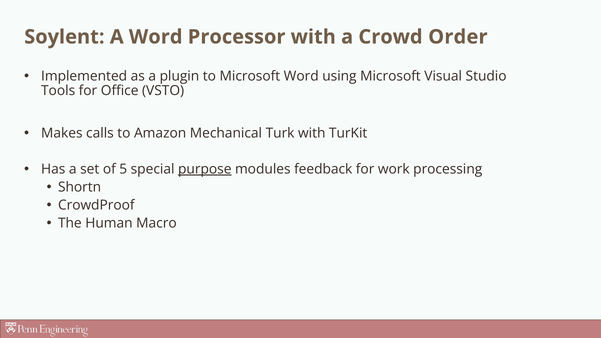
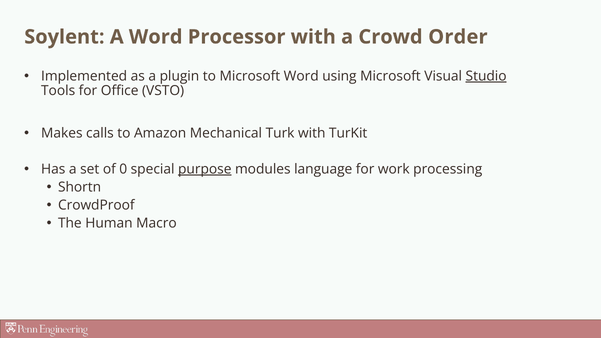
Studio underline: none -> present (486, 76)
5: 5 -> 0 (123, 169)
feedback: feedback -> language (323, 169)
